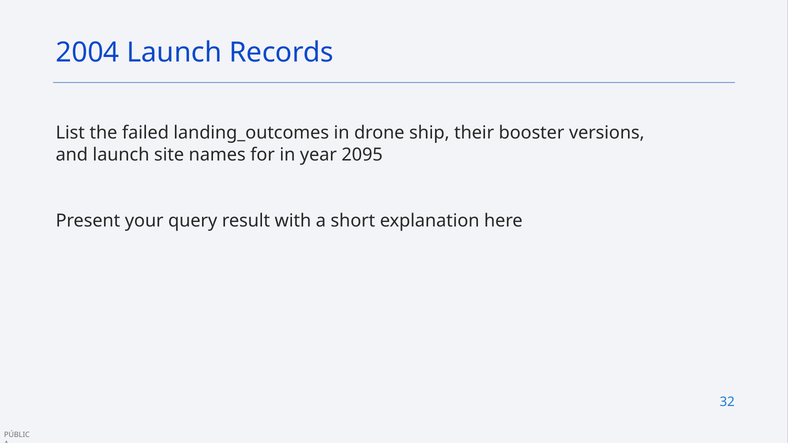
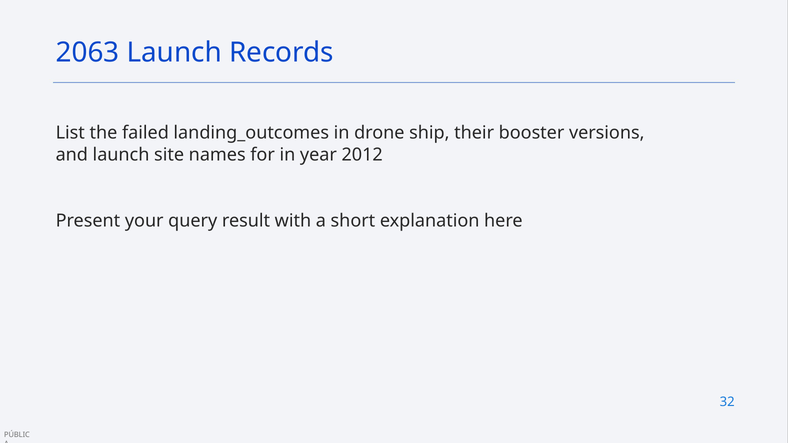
2004: 2004 -> 2063 (88, 53)
2095: 2095 -> 2012 (362, 155)
